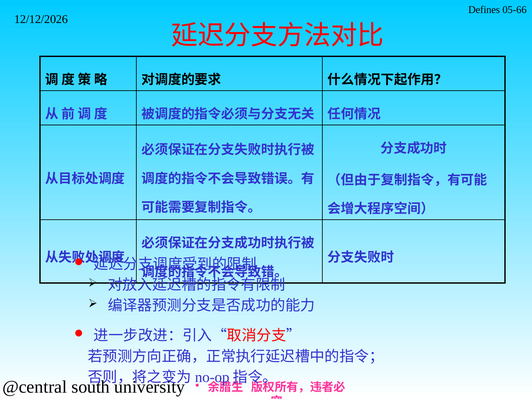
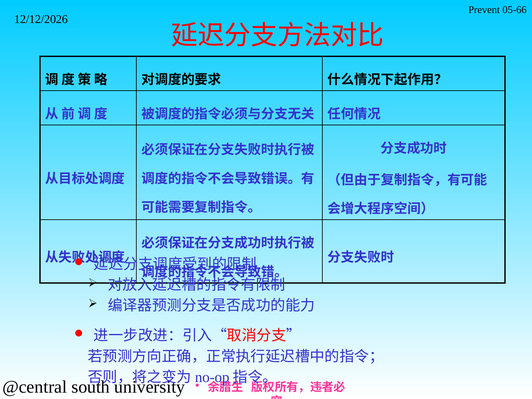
Defines: Defines -> Prevent (484, 10)
